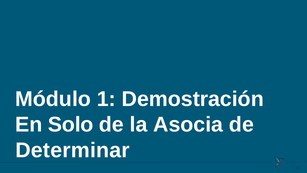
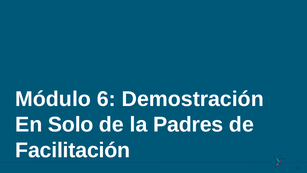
1: 1 -> 6 (106, 99)
Asocia: Asocia -> Padres (188, 124)
Determinar: Determinar -> Facilitación (73, 150)
